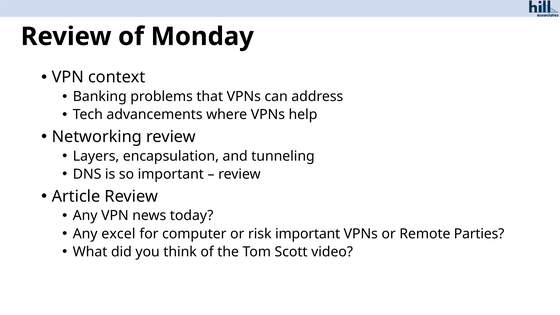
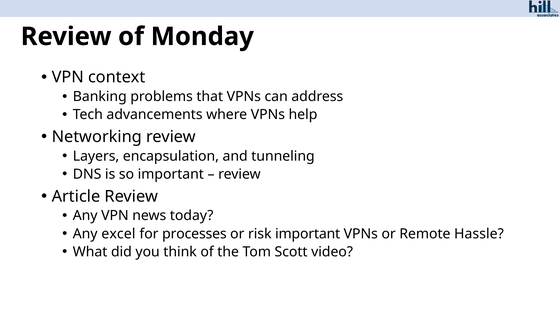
computer: computer -> processes (194, 234)
Parties: Parties -> Hassle (479, 234)
